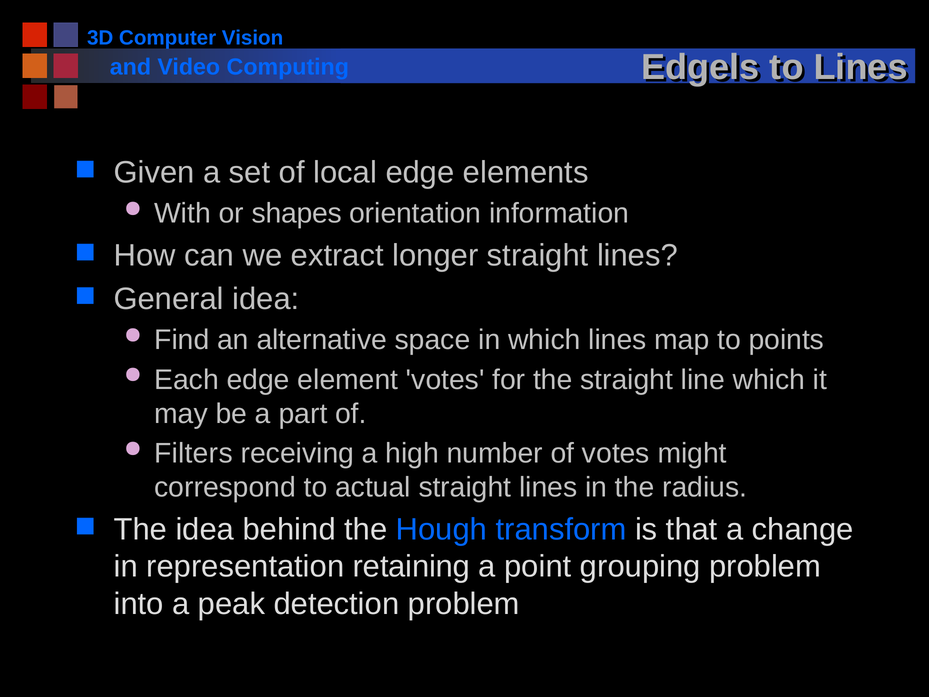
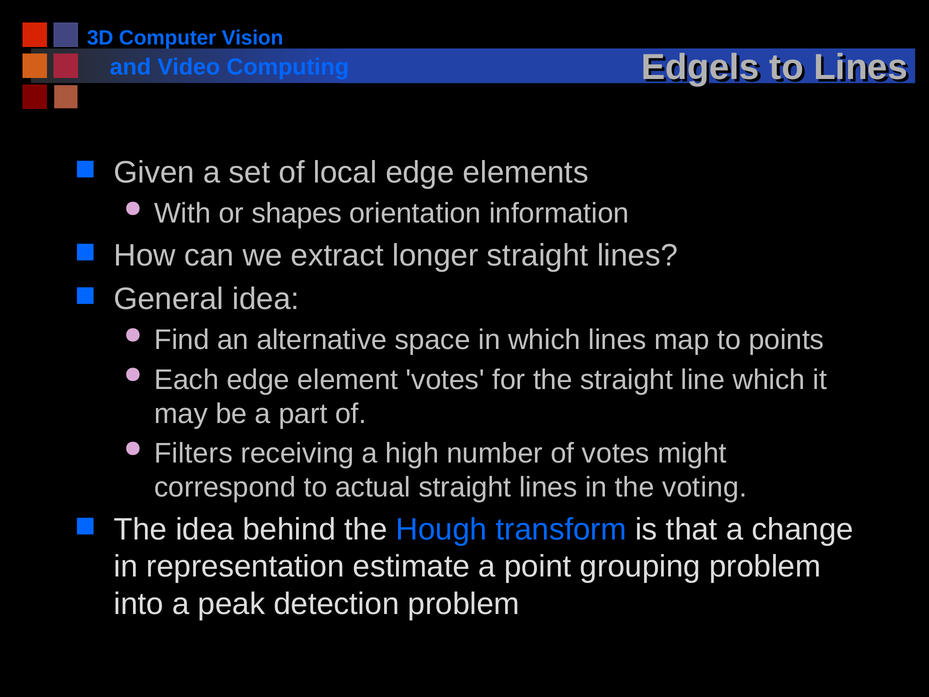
radius: radius -> voting (705, 487)
retaining: retaining -> estimate (411, 567)
